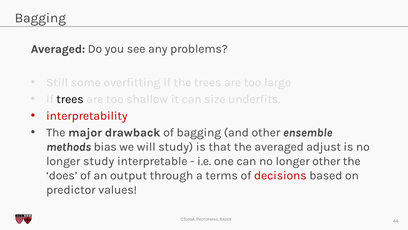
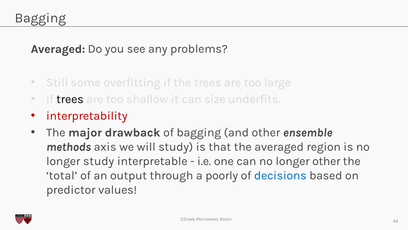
bias: bias -> axis (105, 147)
adjust: adjust -> region (324, 147)
does: does -> total (62, 175)
terms: terms -> poorly (222, 175)
decisions colour: red -> blue (280, 175)
